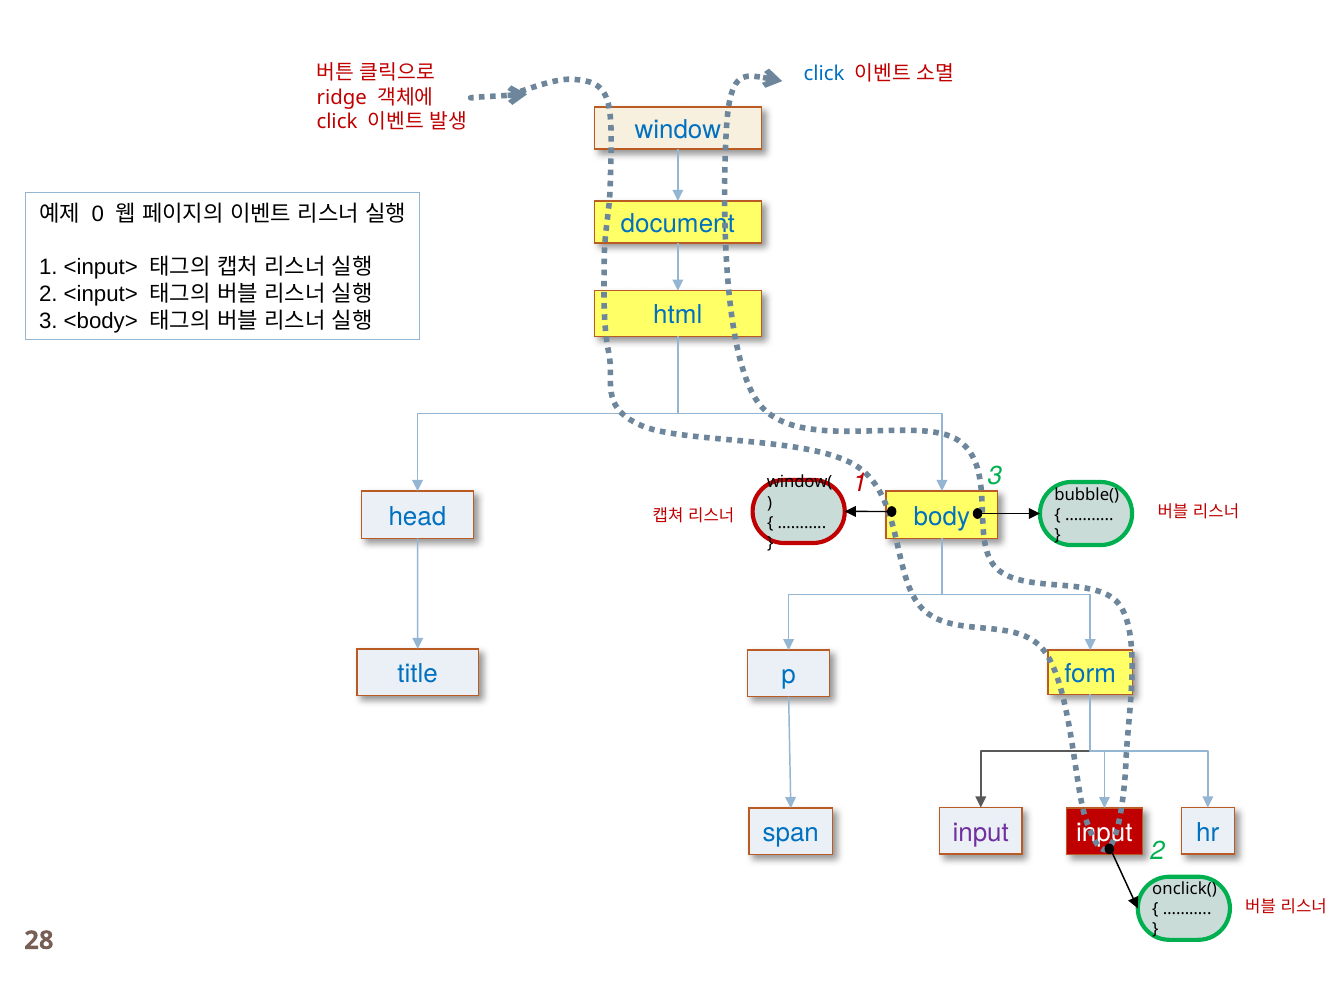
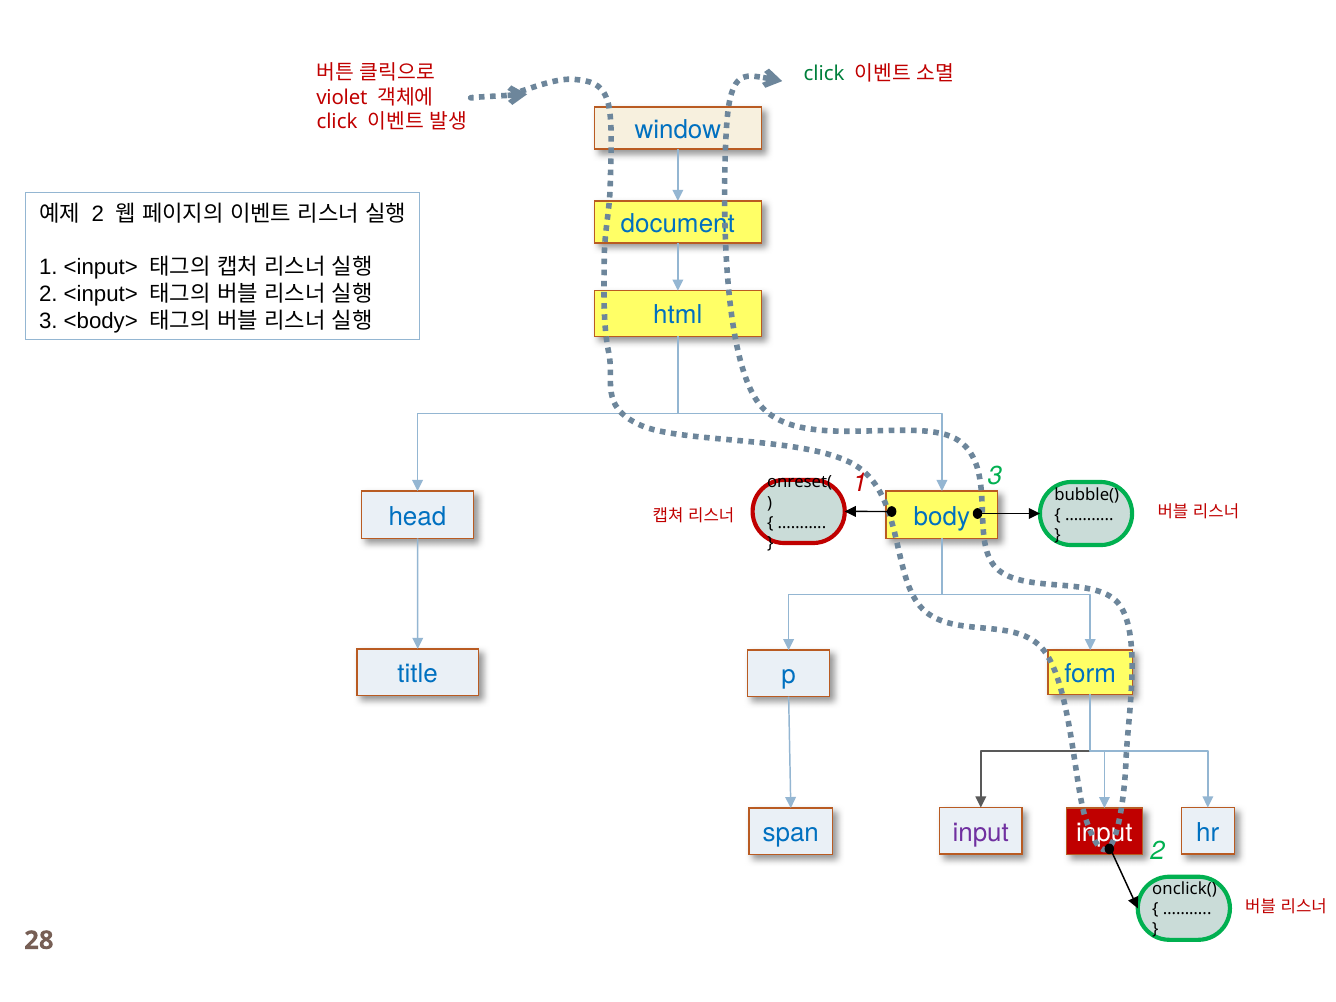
click colour: blue -> green (824, 74)
ridge: ridge -> violet (342, 97)
0: 0 -> 2 (98, 214)
window(: window( -> onreset( (800, 482)
